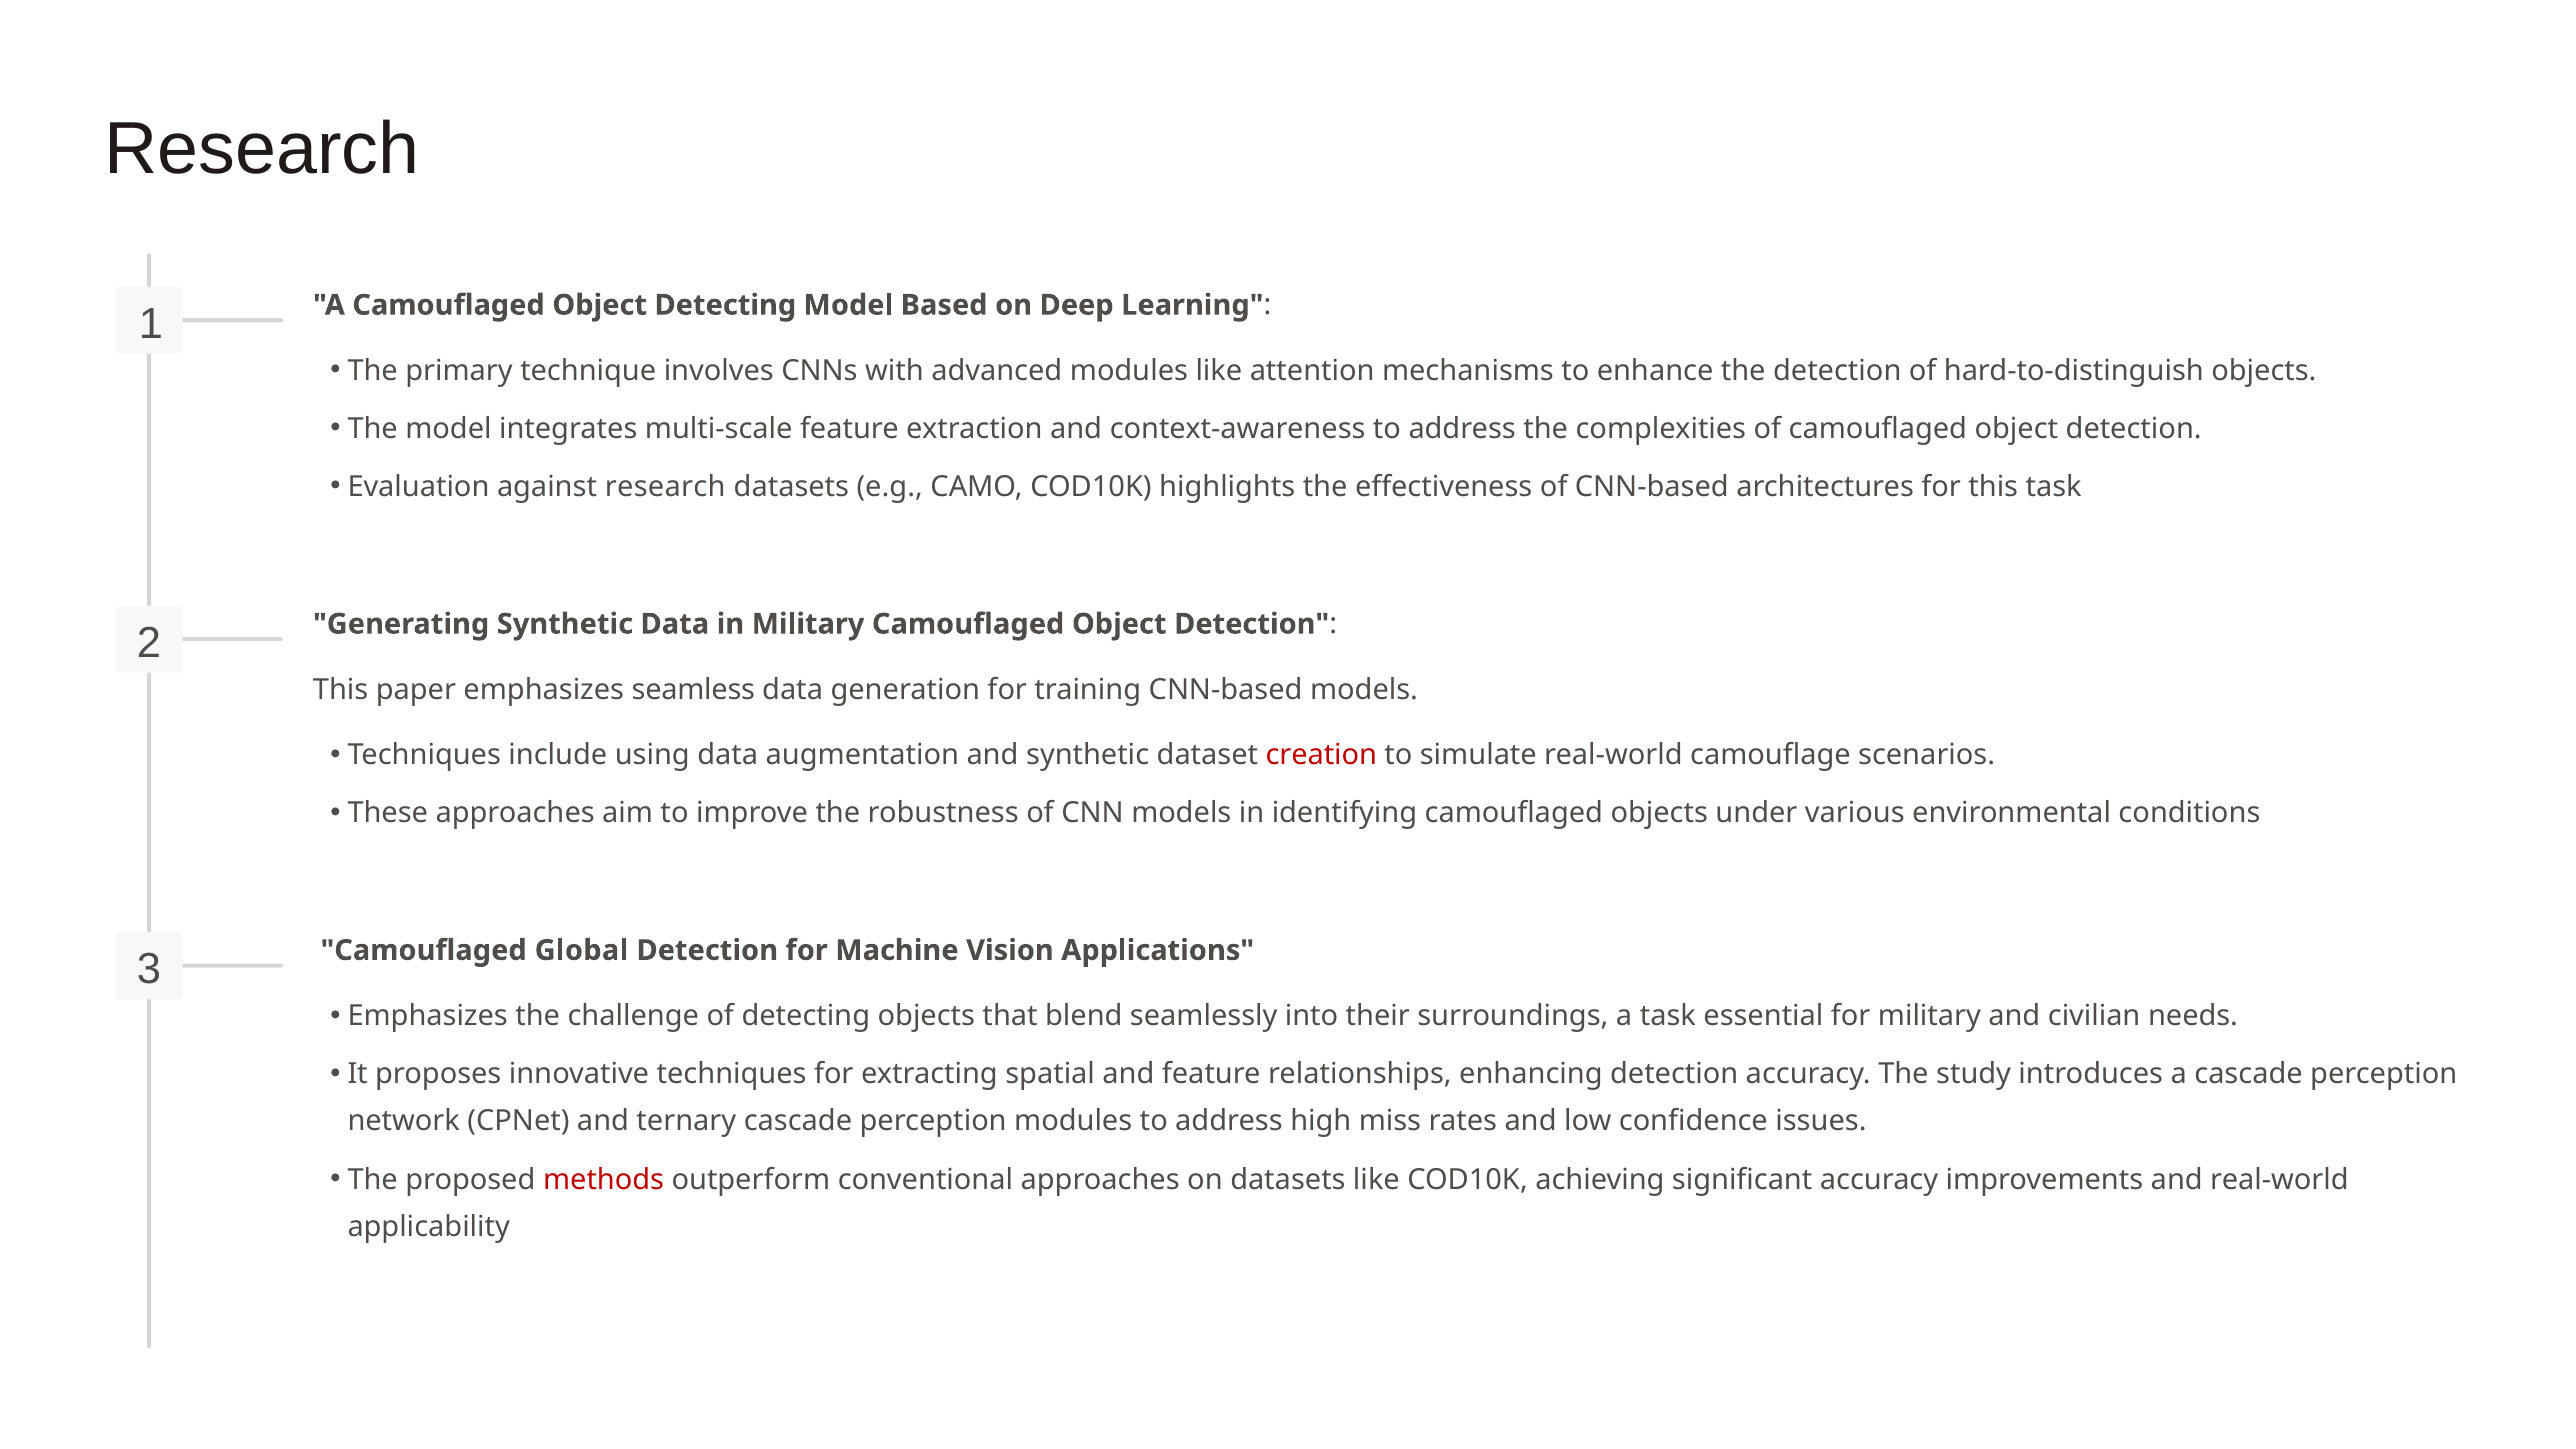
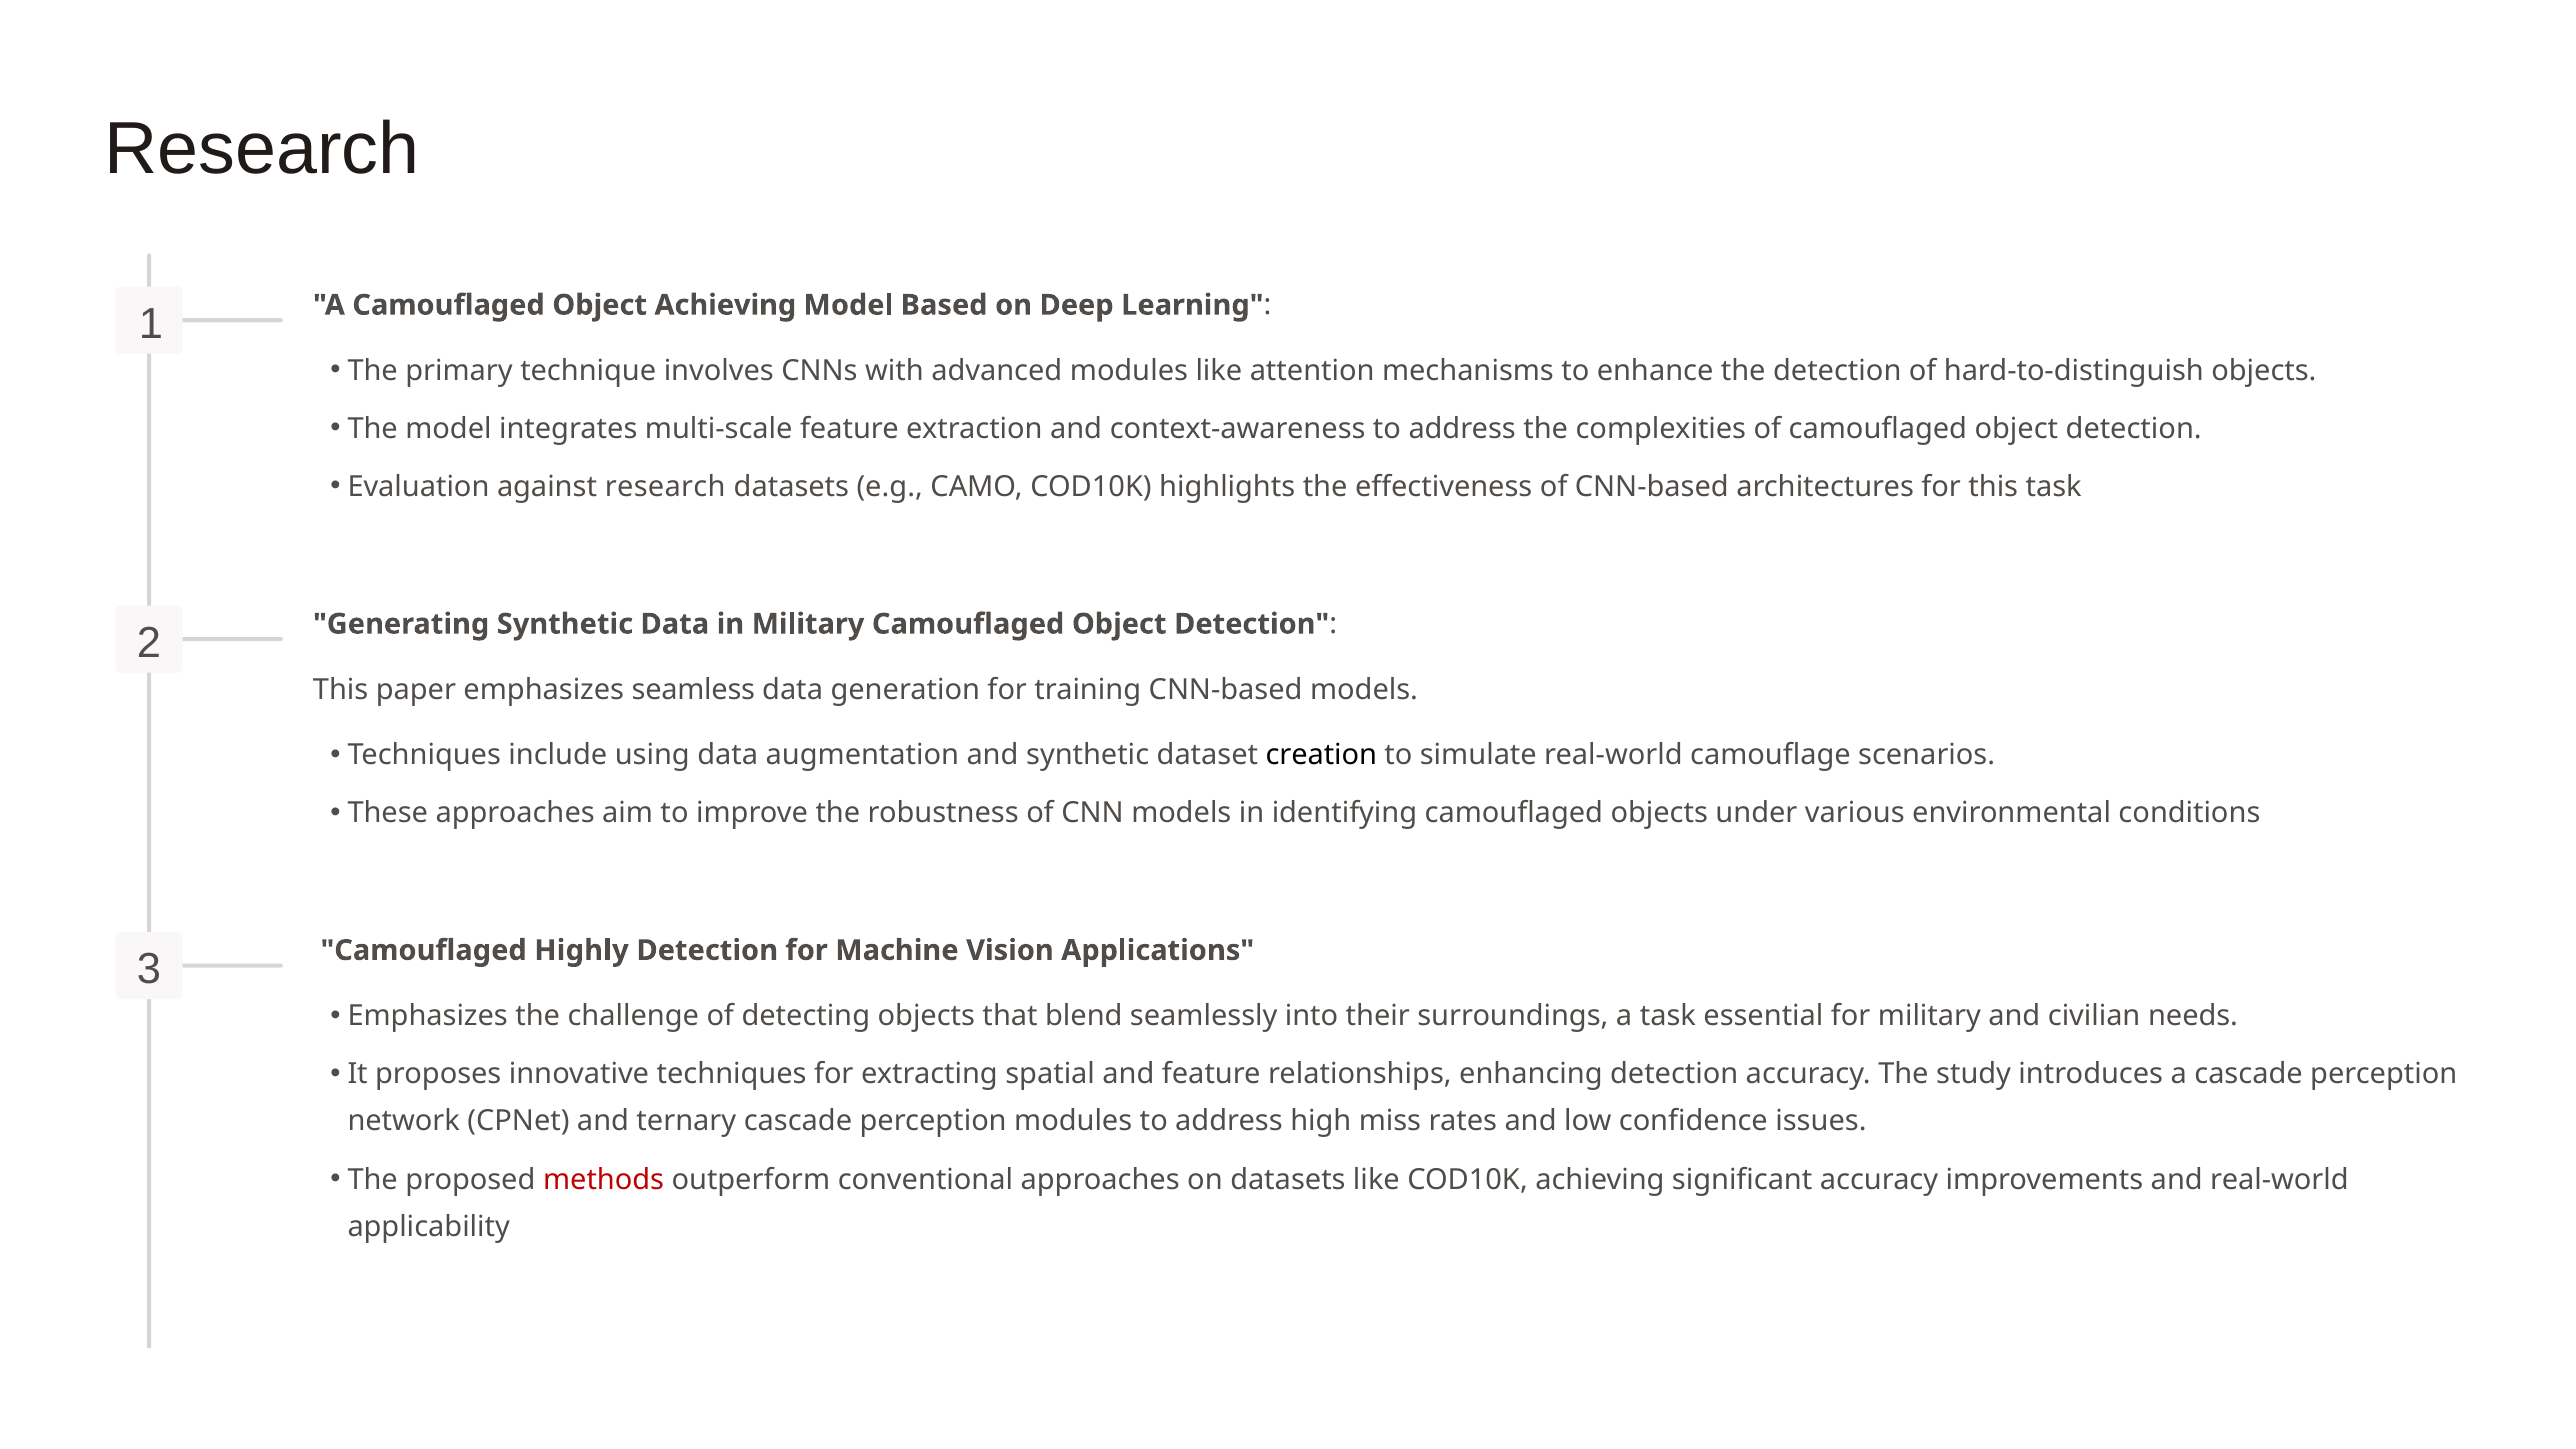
Object Detecting: Detecting -> Achieving (725, 305)
creation colour: red -> black (1321, 755)
Global: Global -> Highly (581, 950)
